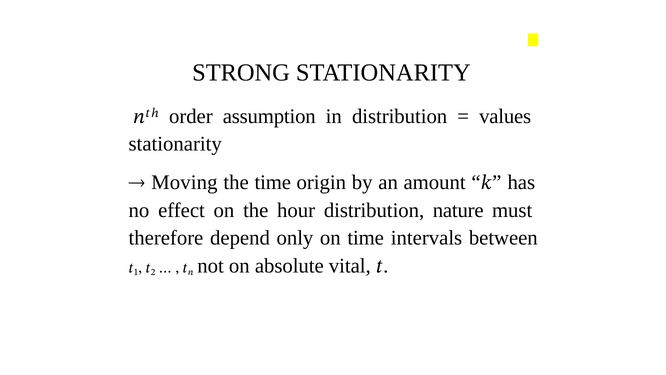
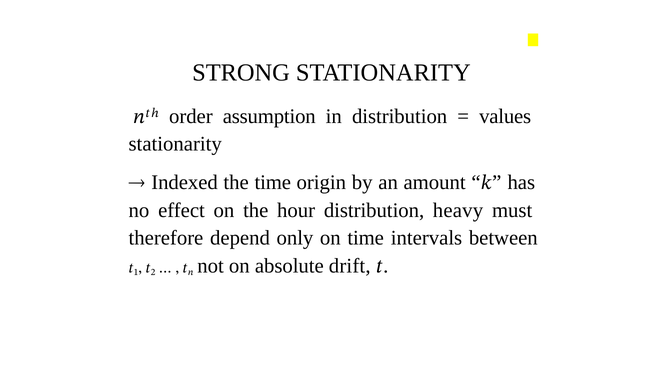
Moving: Moving -> Indexed (185, 182)
nature: nature -> heavy (458, 210)
vital: vital -> drift (350, 266)
